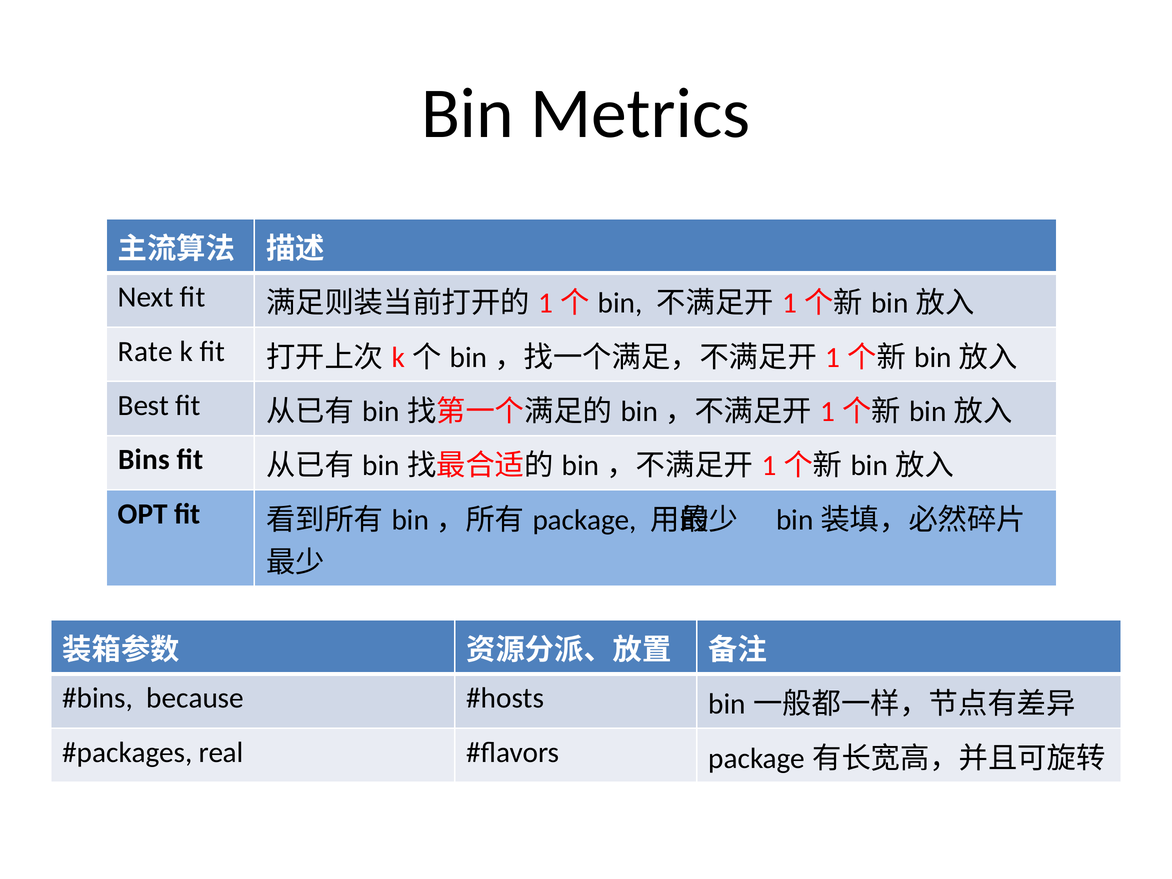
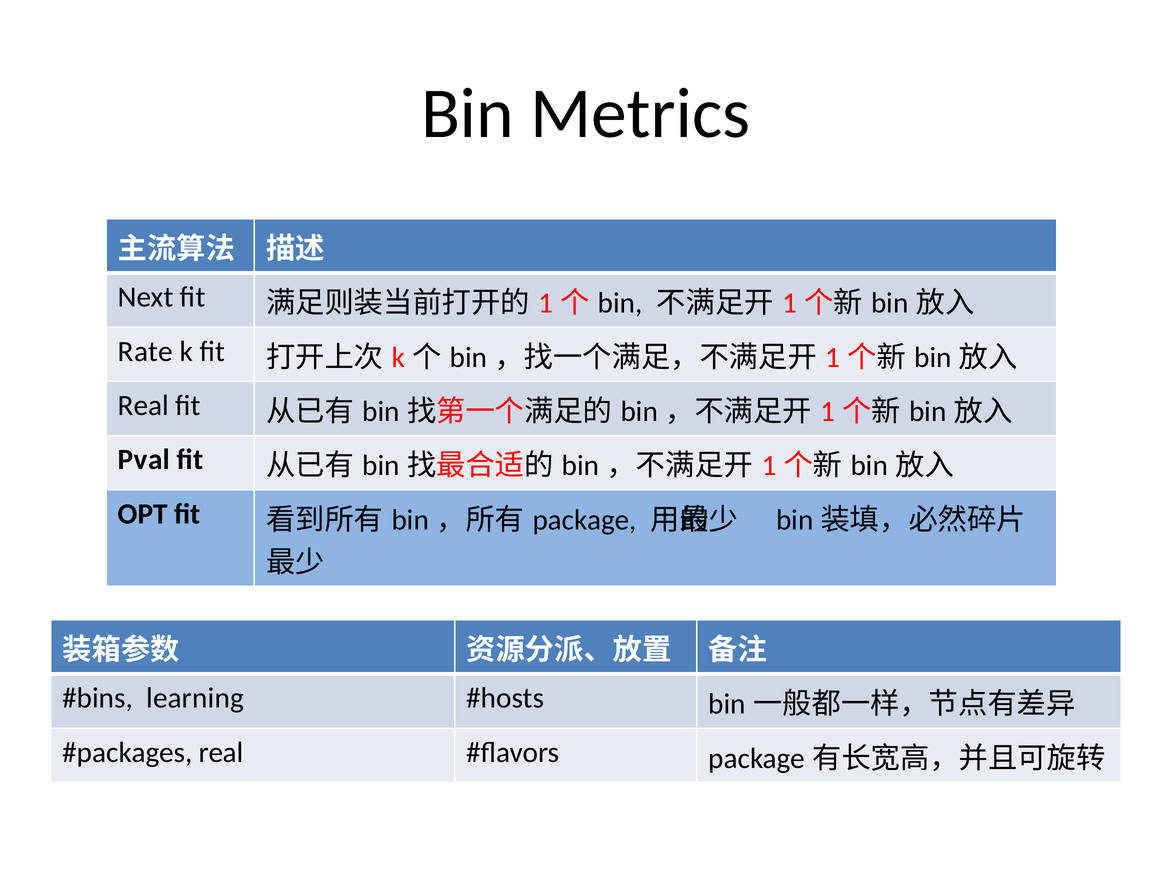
Best: Best -> Real (143, 406)
Bins: Bins -> Pval (144, 460)
because: because -> learning (195, 698)
